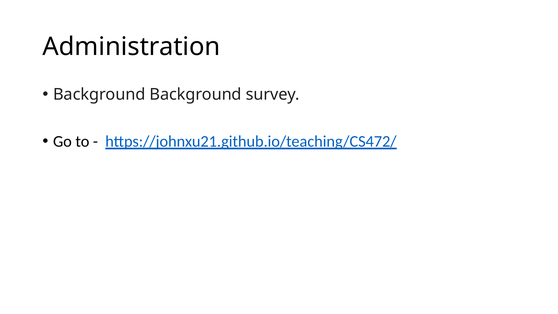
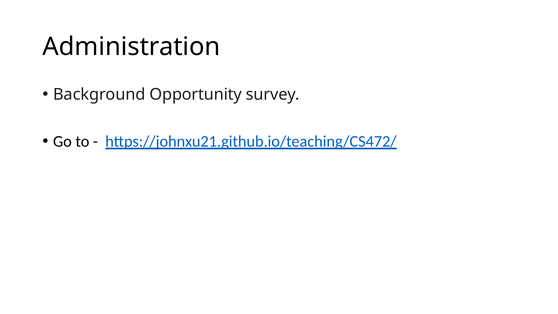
Background Background: Background -> Opportunity (196, 94)
